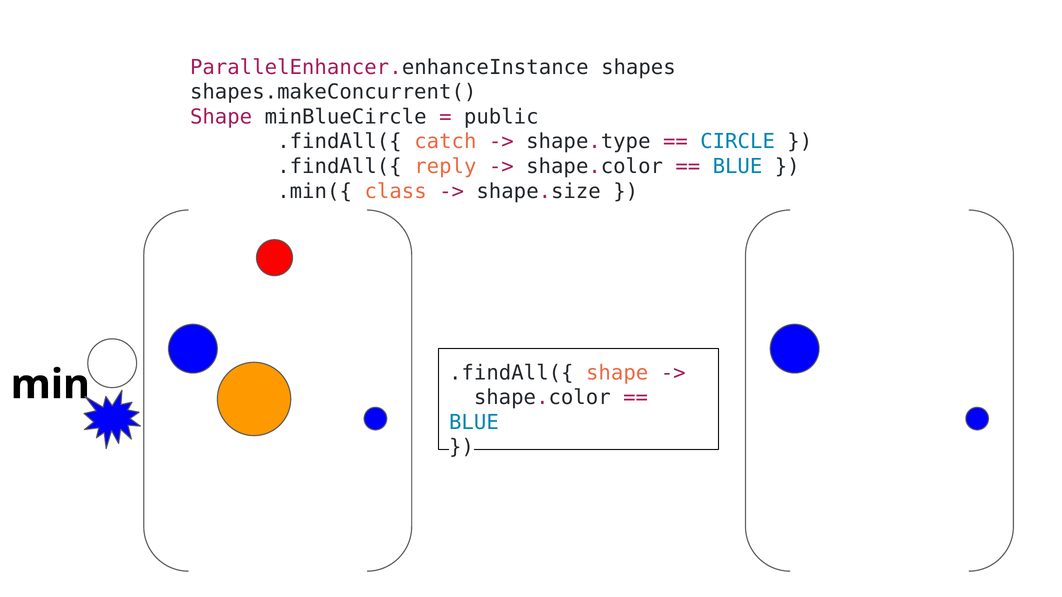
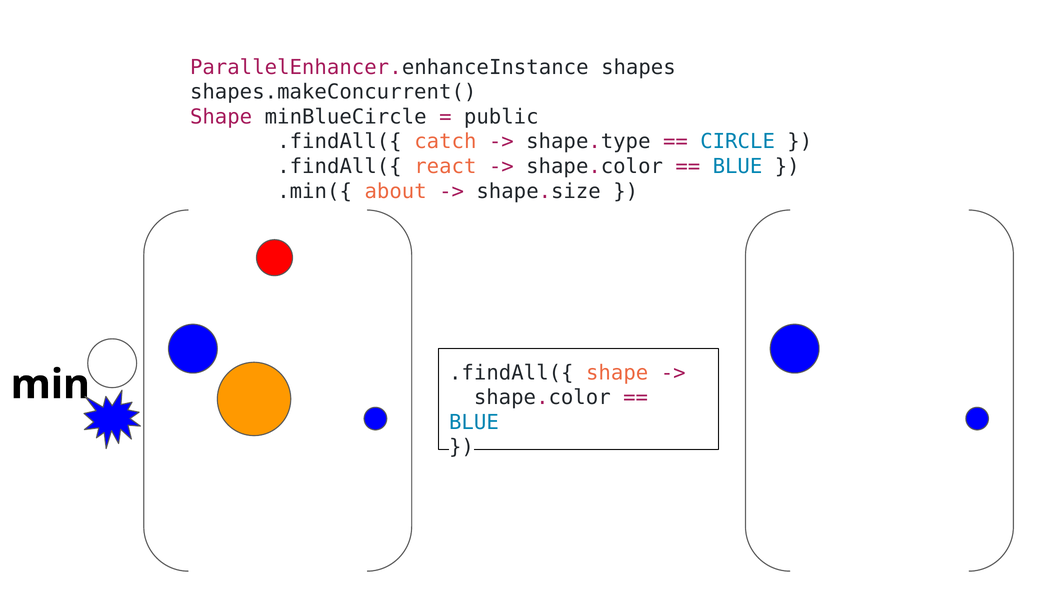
reply: reply -> react (445, 167)
class: class -> about (396, 191)
